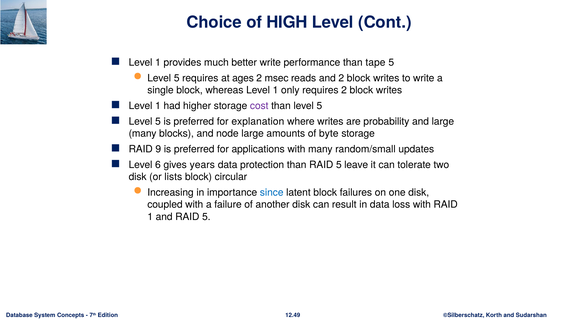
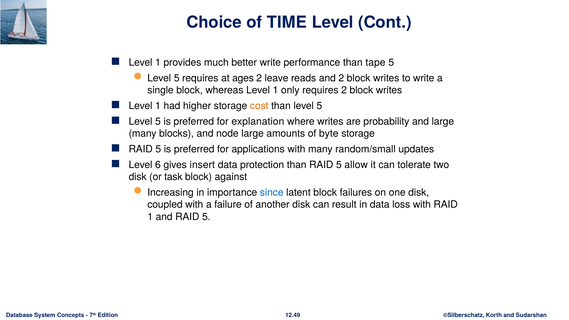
HIGH: HIGH -> TIME (287, 22)
msec: msec -> leave (277, 78)
cost colour: purple -> orange (259, 106)
9: 9 -> 5 (158, 149)
years: years -> insert (202, 165)
leave: leave -> allow (356, 165)
lists: lists -> task (173, 177)
circular: circular -> against (231, 177)
